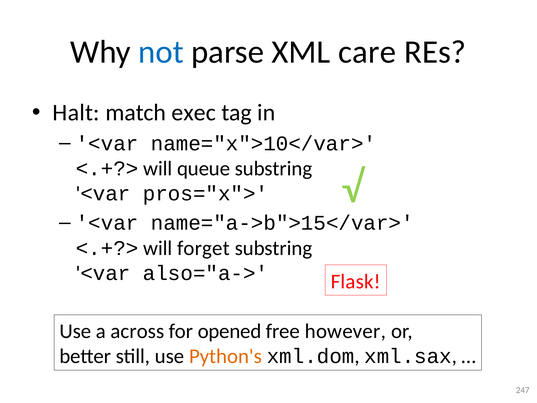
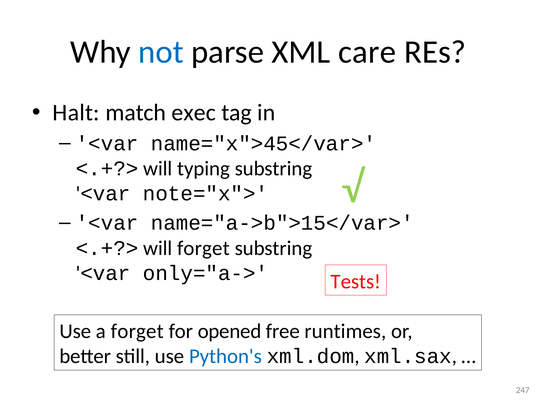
name="x">10</var>: name="x">10</var> -> name="x">45</var> (263, 143)
queue: queue -> typing (204, 169)
pros="x">: pros="x"> -> note="x"> (206, 194)
also="a->: also="a-> -> only="a-> (206, 273)
Flask: Flask -> Tests (356, 281)
a across: across -> forget (137, 331)
however: however -> runtimes (345, 331)
Python's colour: orange -> blue (226, 356)
